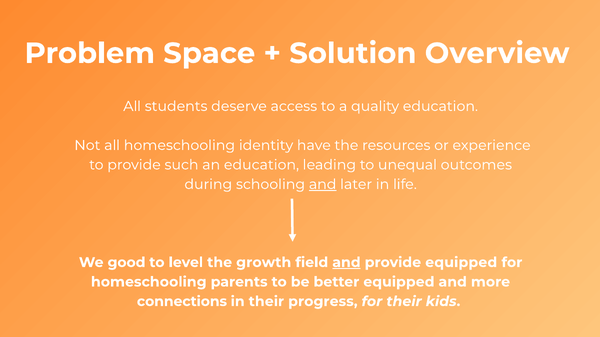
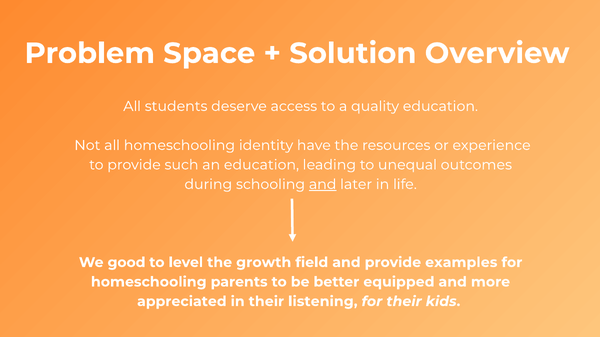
and underline: present -> none (346, 263)
provide equipped: equipped -> examples (461, 263)
connections: connections -> appreciated (182, 302)
progress: progress -> listening (323, 302)
